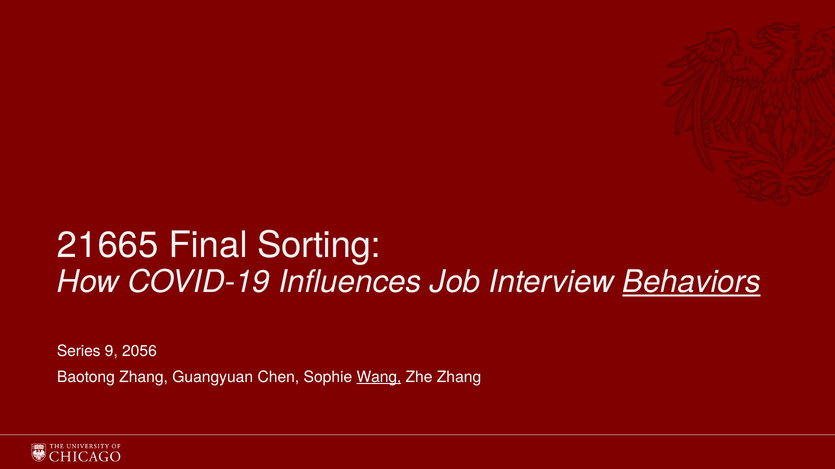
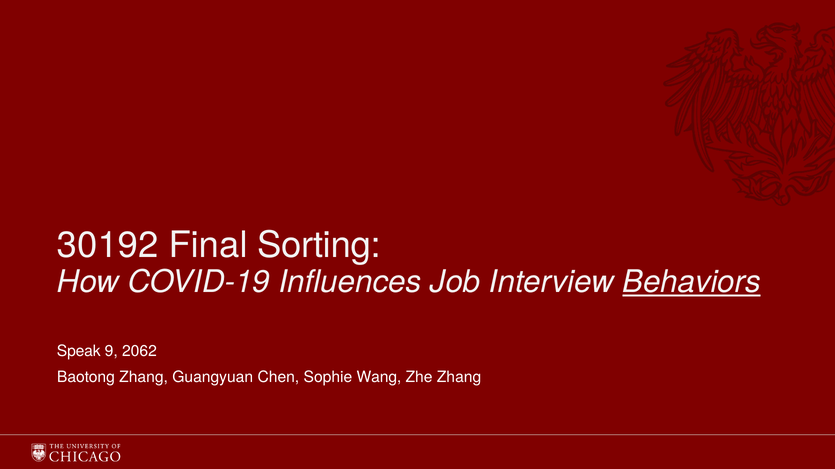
21665: 21665 -> 30192 (108, 246)
Series: Series -> Speak (79, 352)
2056: 2056 -> 2062 (139, 352)
Wang underline: present -> none (379, 377)
